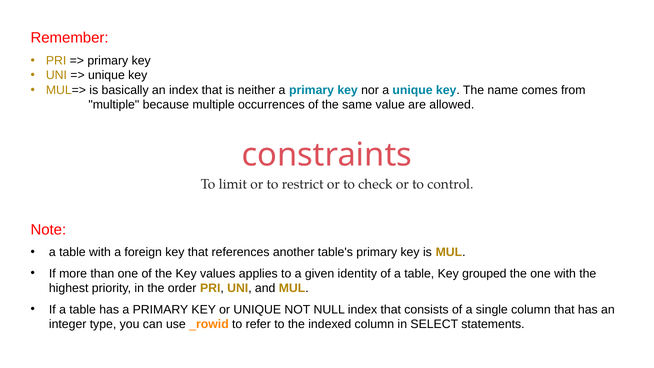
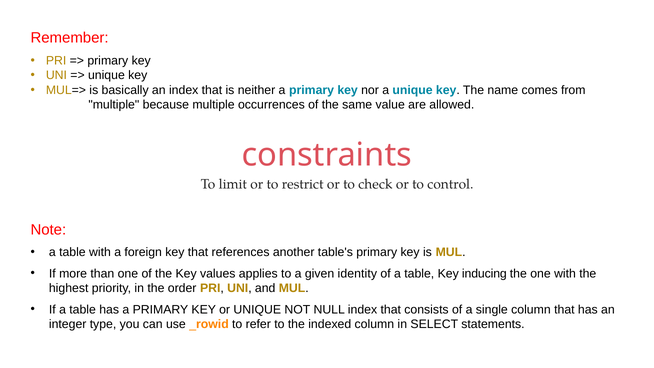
grouped: grouped -> inducing (484, 273)
